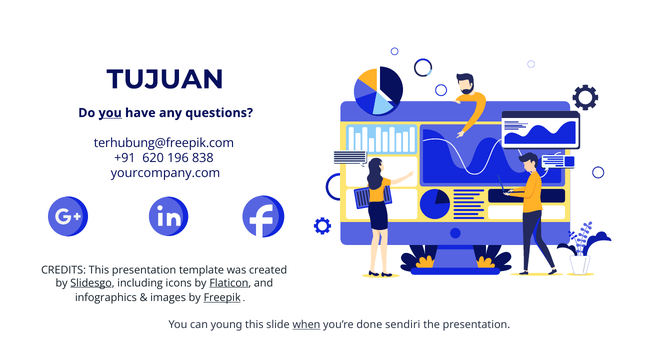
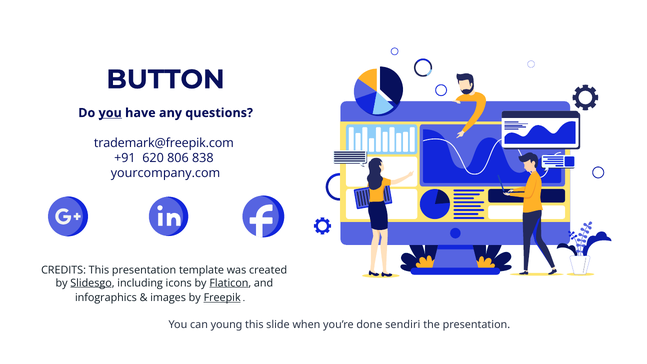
TUJUAN: TUJUAN -> BUTTON (166, 79)
terhubung@freepik.com: terhubung@freepik.com -> trademark@freepik.com (164, 143)
196: 196 -> 806 (178, 158)
when underline: present -> none (306, 325)
